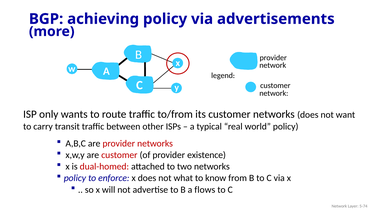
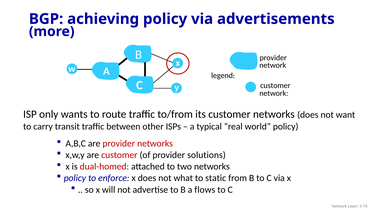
existence: existence -> solutions (206, 155)
know: know -> static (216, 178)
